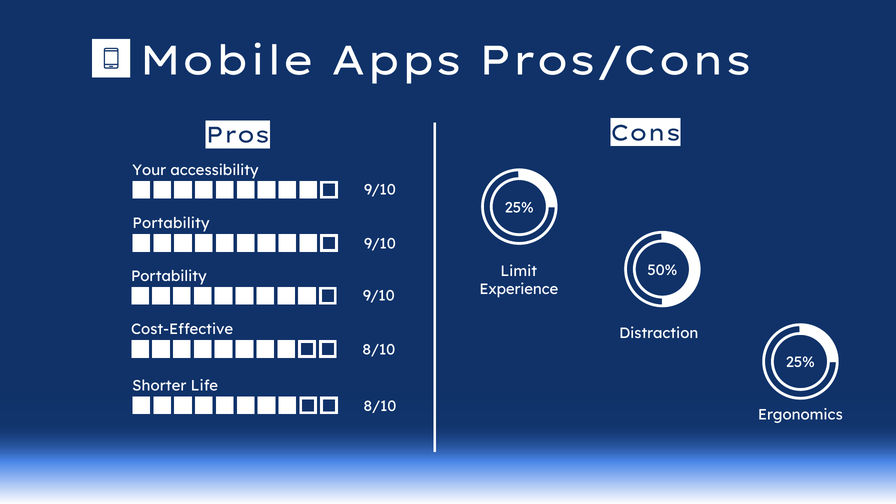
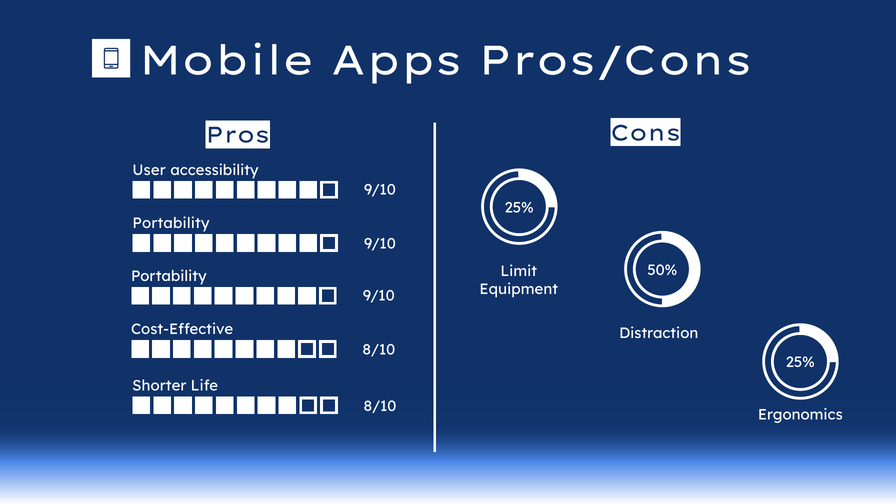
Your: Your -> User (149, 171)
Experience: Experience -> Equipment (519, 289)
